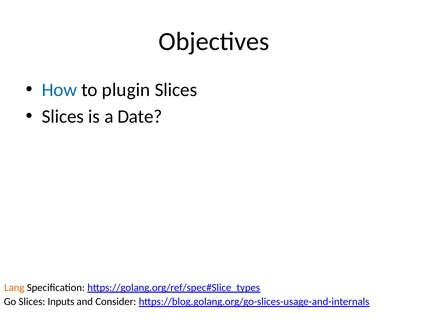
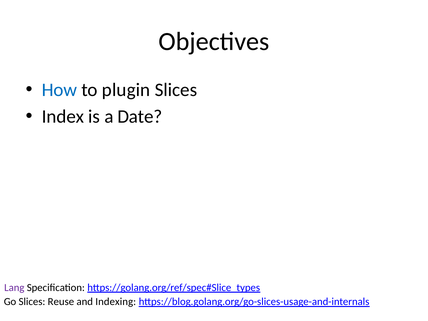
Slices: Slices -> Index (63, 116)
Lang colour: orange -> purple (14, 288)
Inputs: Inputs -> Reuse (61, 302)
Consider: Consider -> Indexing (116, 302)
